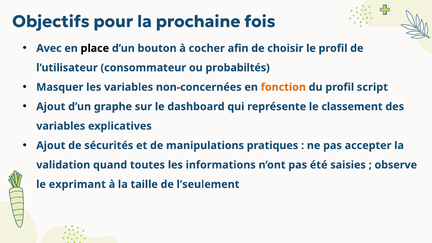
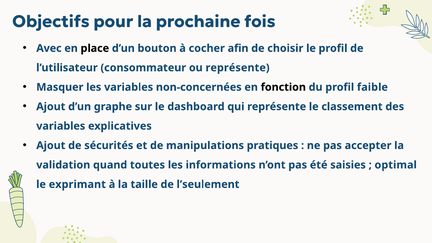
ou probabiltés: probabiltés -> représente (238, 68)
fonction colour: orange -> black (283, 87)
script: script -> faible (372, 87)
observe: observe -> optimal (396, 165)
